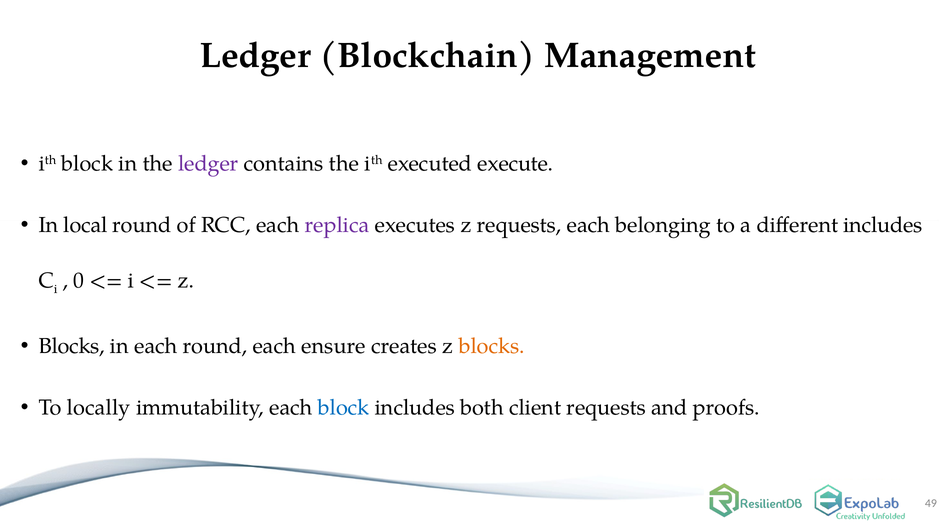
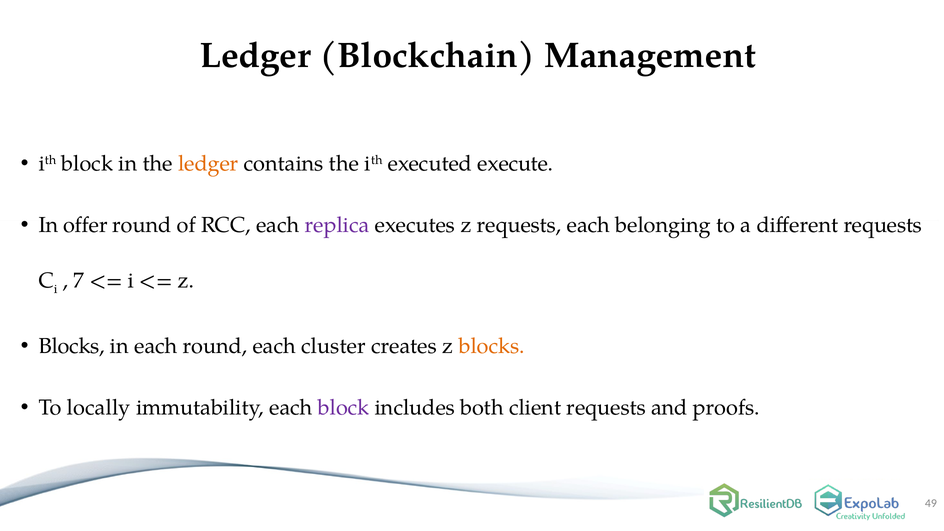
ledger colour: purple -> orange (208, 164)
local: local -> offer (85, 225)
different includes: includes -> requests (883, 225)
0: 0 -> 7 (79, 281)
ensure: ensure -> cluster (334, 346)
block colour: blue -> purple (344, 408)
